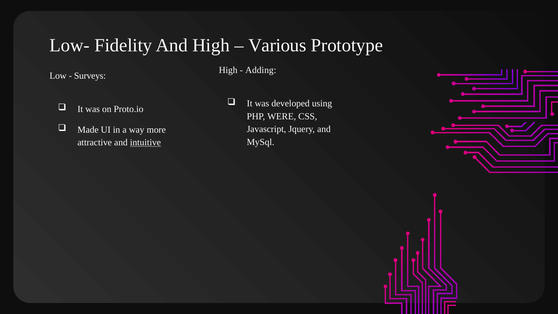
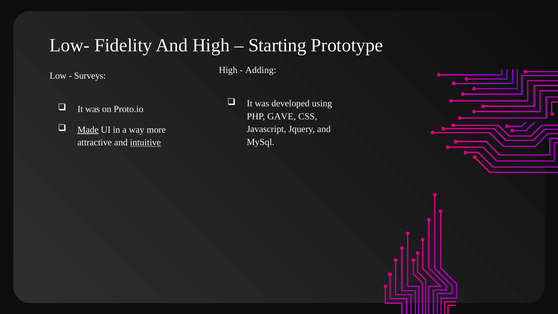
Various: Various -> Starting (277, 45)
WERE: WERE -> GAVE (282, 116)
Made underline: none -> present (88, 130)
